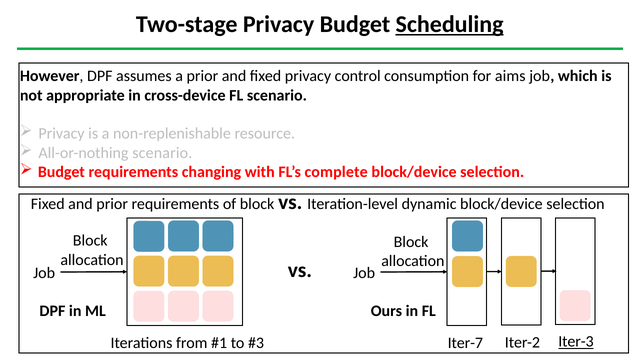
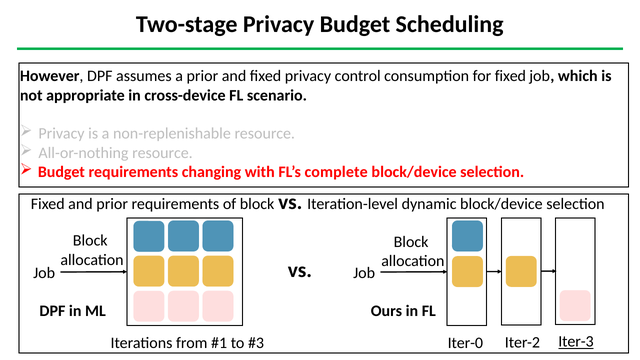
Scheduling underline: present -> none (450, 25)
for aims: aims -> fixed (510, 76)
All-or-nothing scenario: scenario -> resource (162, 153)
Iter-7: Iter-7 -> Iter-0 (465, 343)
